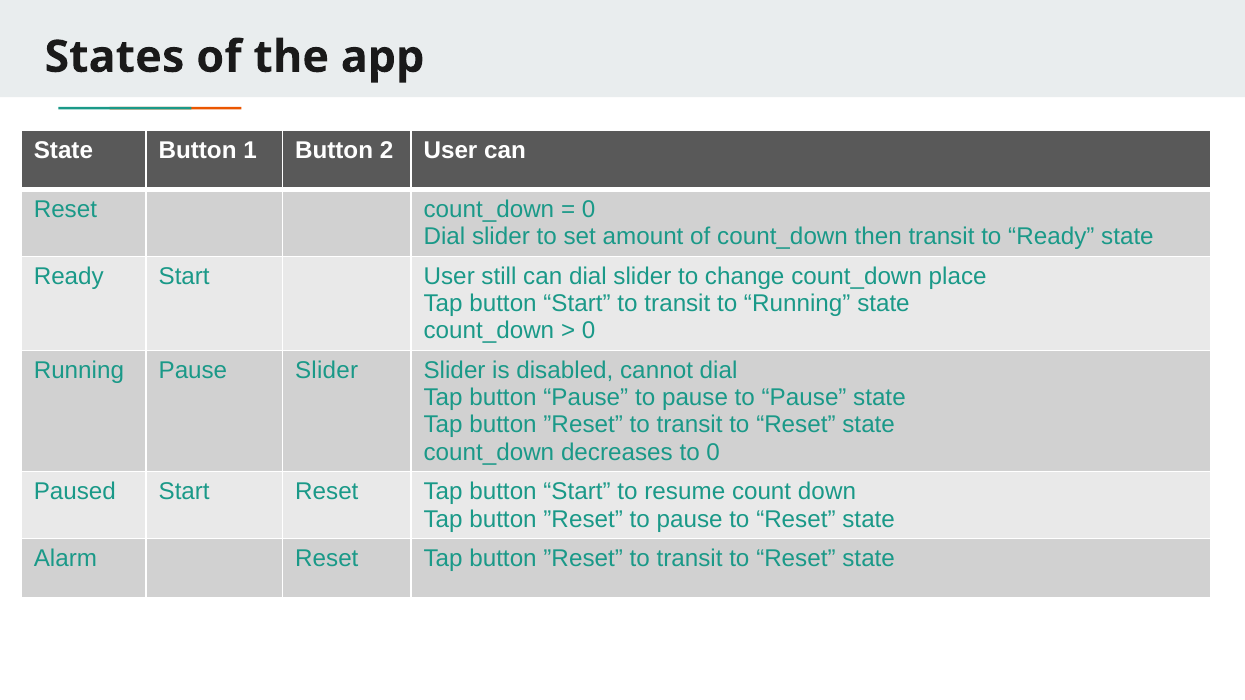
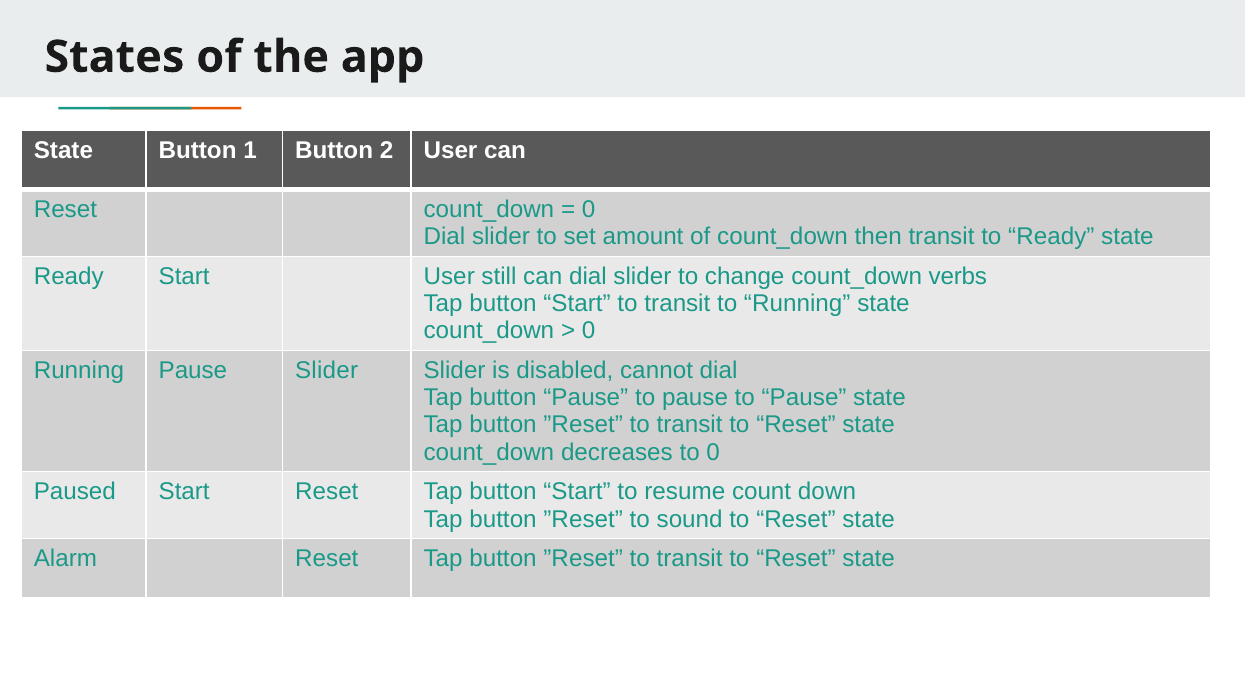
place: place -> verbs (958, 277)
”Reset to pause: pause -> sound (690, 519)
